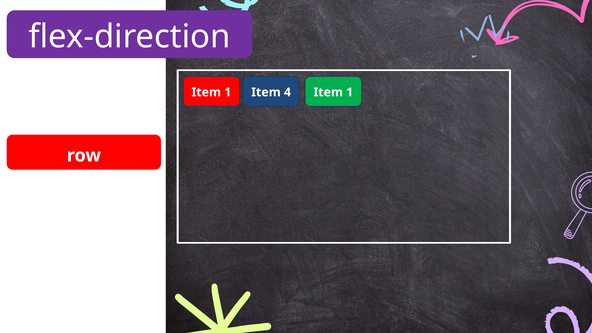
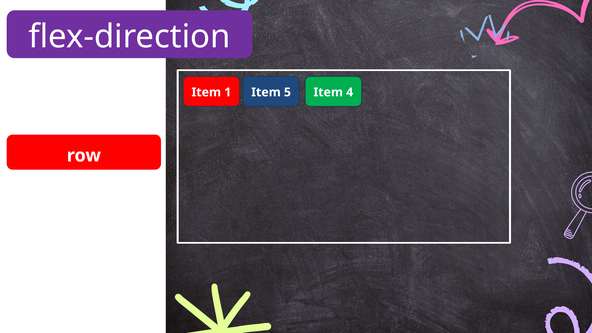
4: 4 -> 5 (287, 92)
1: 1 -> 4 (350, 92)
